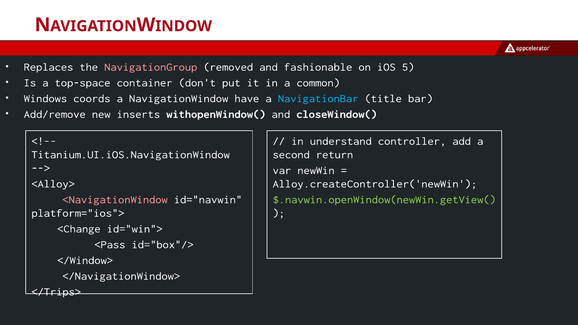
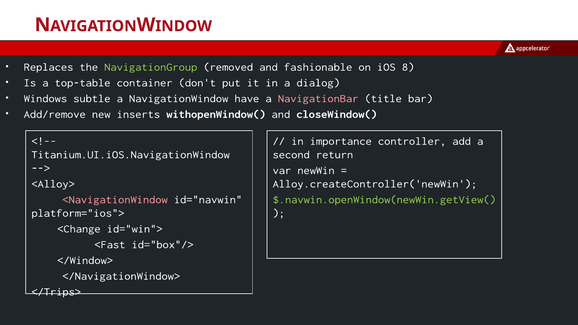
NavigationGroup colour: pink -> light green (151, 67)
5: 5 -> 8 (408, 67)
top-space: top-space -> top-table (83, 83)
common: common -> dialog (318, 83)
coords: coords -> subtle (92, 98)
NavigationBar colour: light blue -> pink (318, 98)
understand: understand -> importance (341, 141)
<Pass: <Pass -> <Fast (110, 245)
